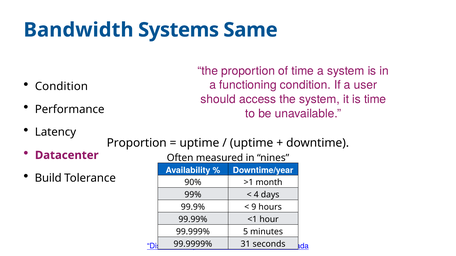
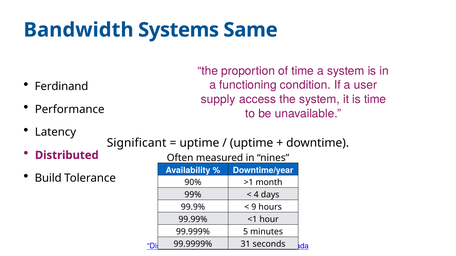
Condition: Condition -> Ferdinand (62, 86)
should: should -> supply (218, 99)
Proportion: Proportion -> Significant (137, 143)
Datacenter: Datacenter -> Distributed (67, 155)
